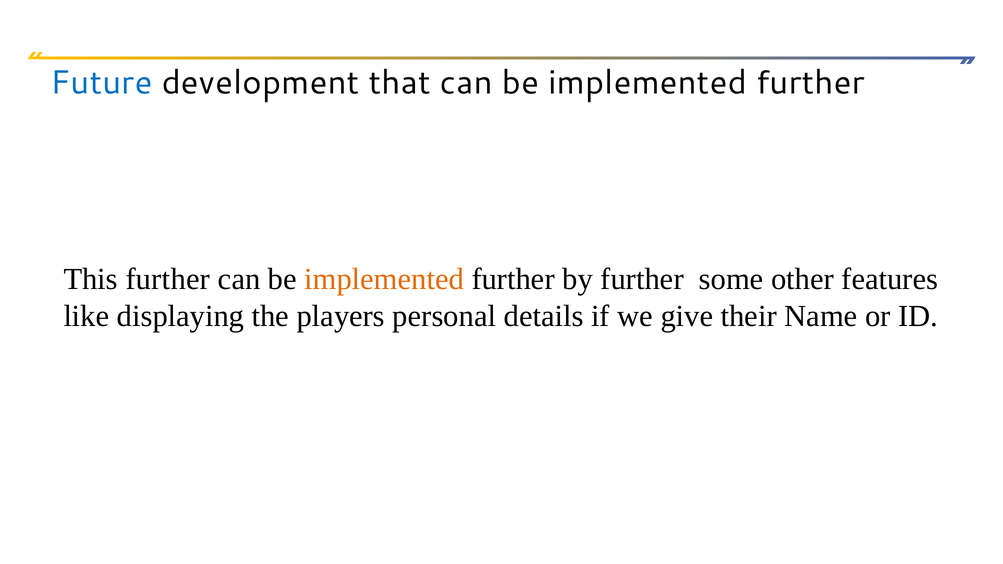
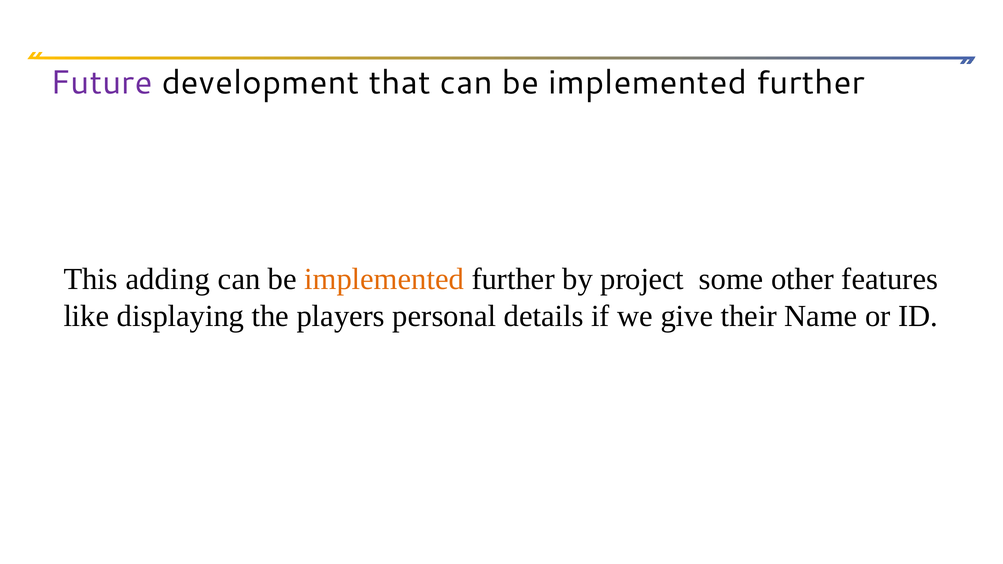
Future colour: blue -> purple (101, 83)
This further: further -> adding (168, 279)
by further: further -> project (642, 279)
